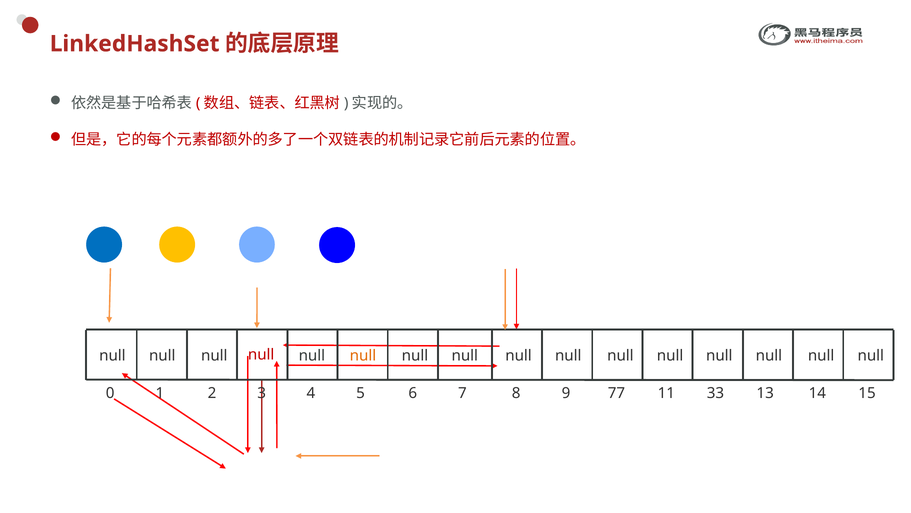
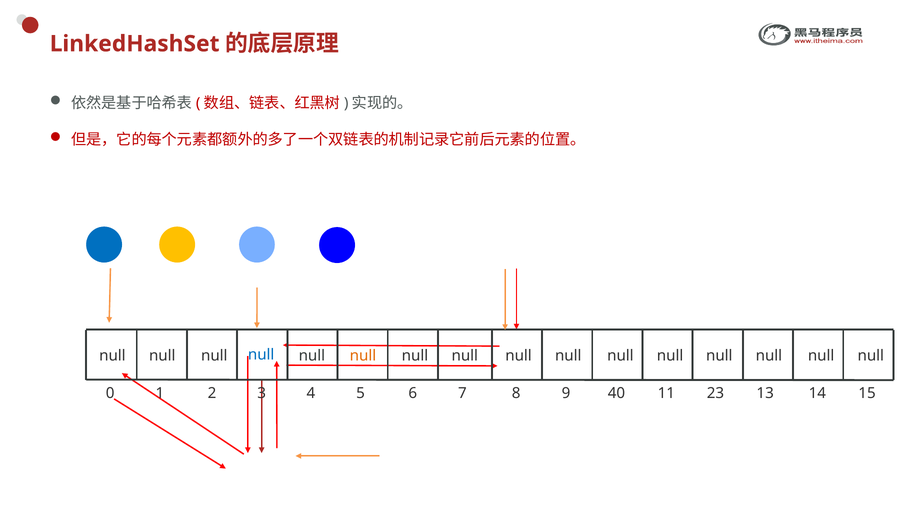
null colour: red -> blue (261, 354)
77: 77 -> 40 (616, 393)
33: 33 -> 23 (716, 393)
